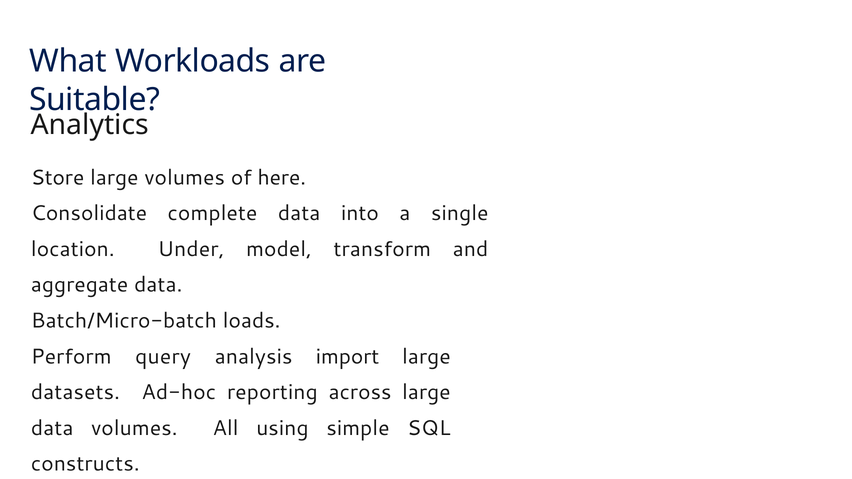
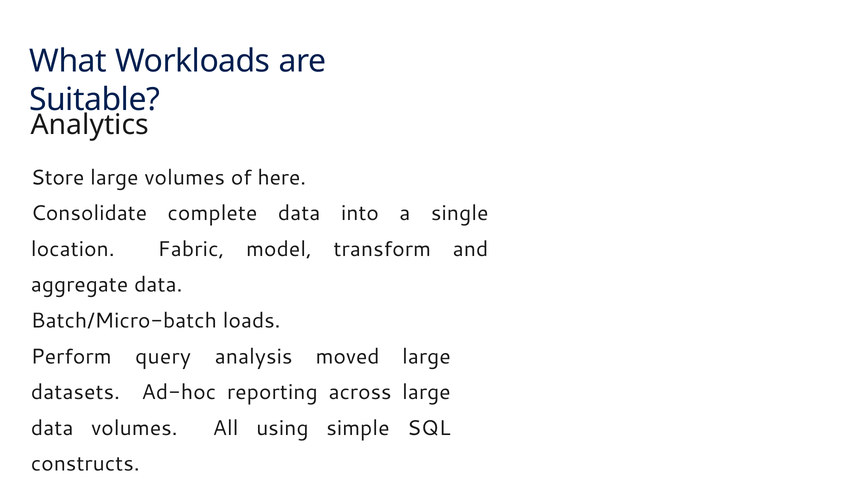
Under: Under -> Fabric (191, 249)
import: import -> moved (348, 357)
